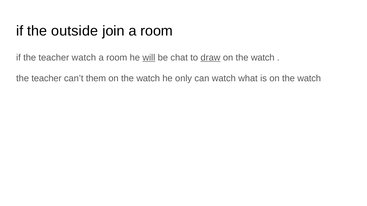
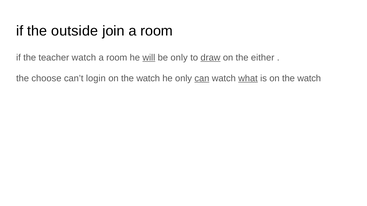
be chat: chat -> only (179, 58)
watch: watch -> either (263, 58)
teacher: teacher -> choose (46, 79)
them: them -> login (96, 79)
can underline: none -> present (202, 79)
what underline: none -> present (248, 79)
